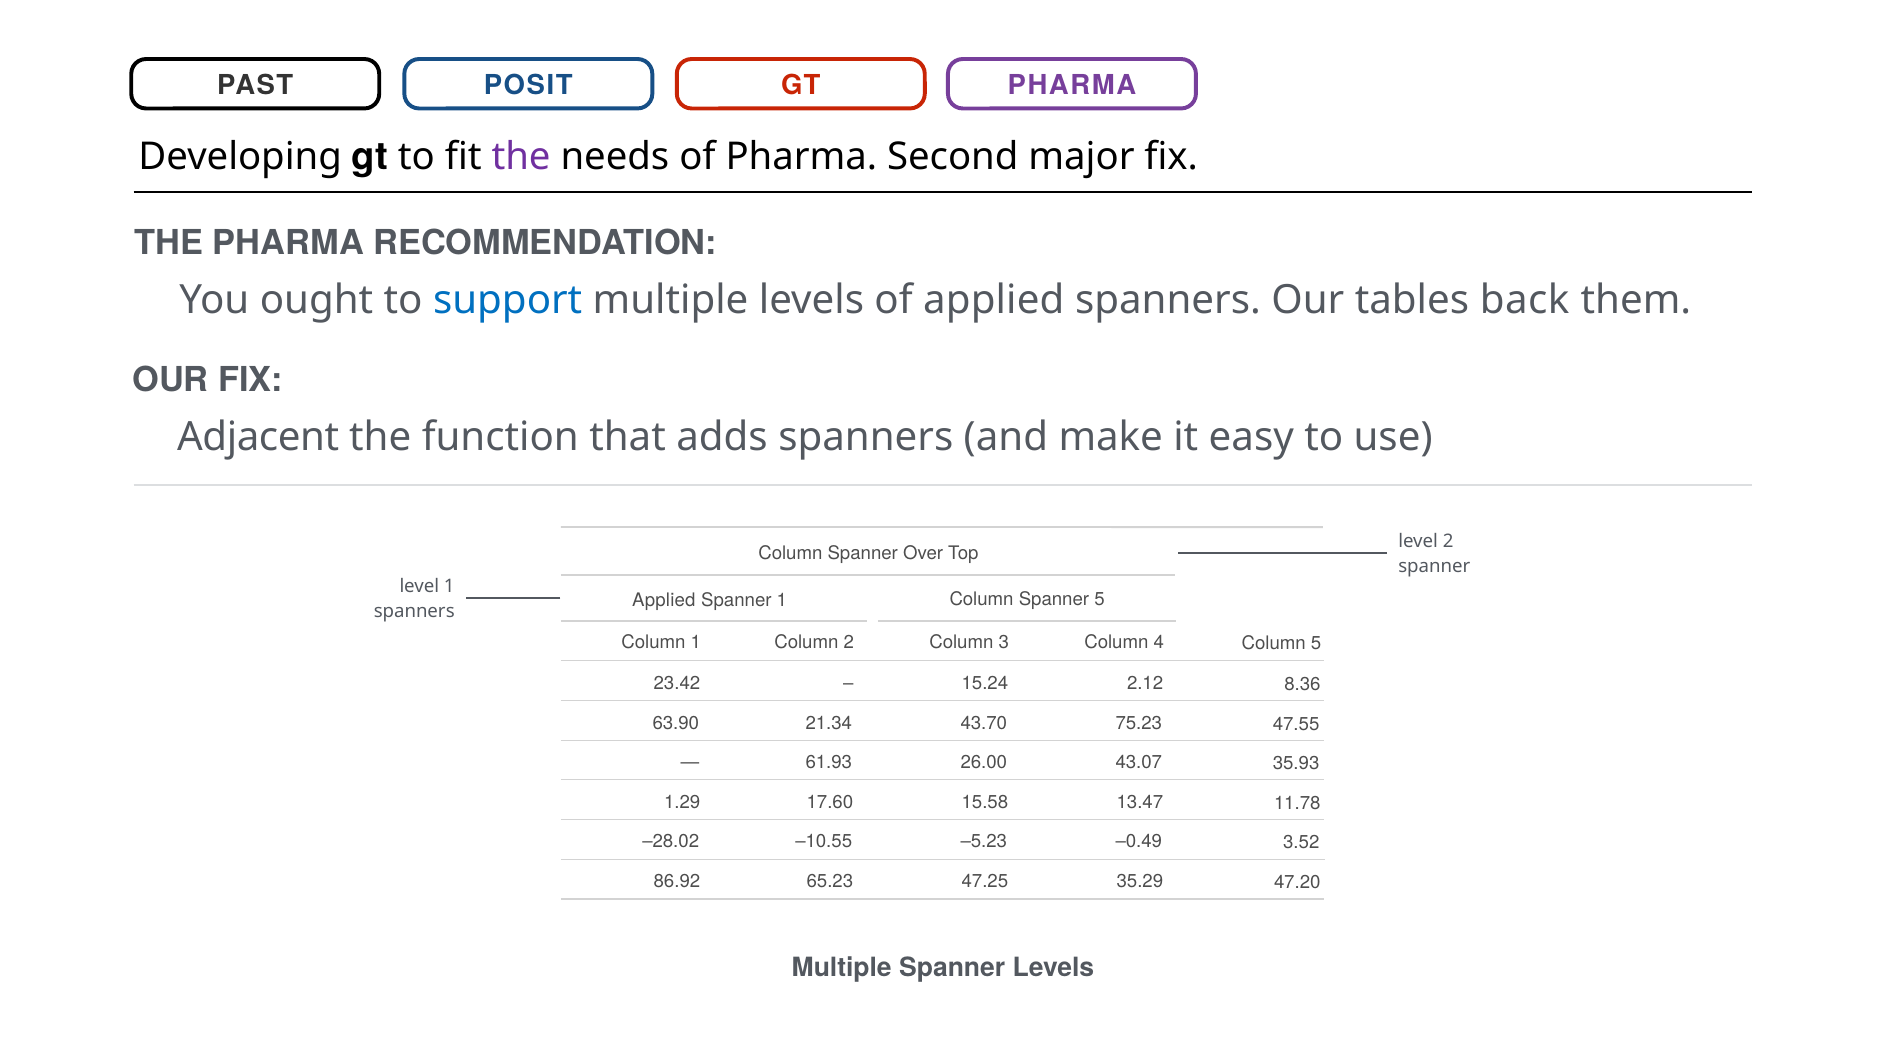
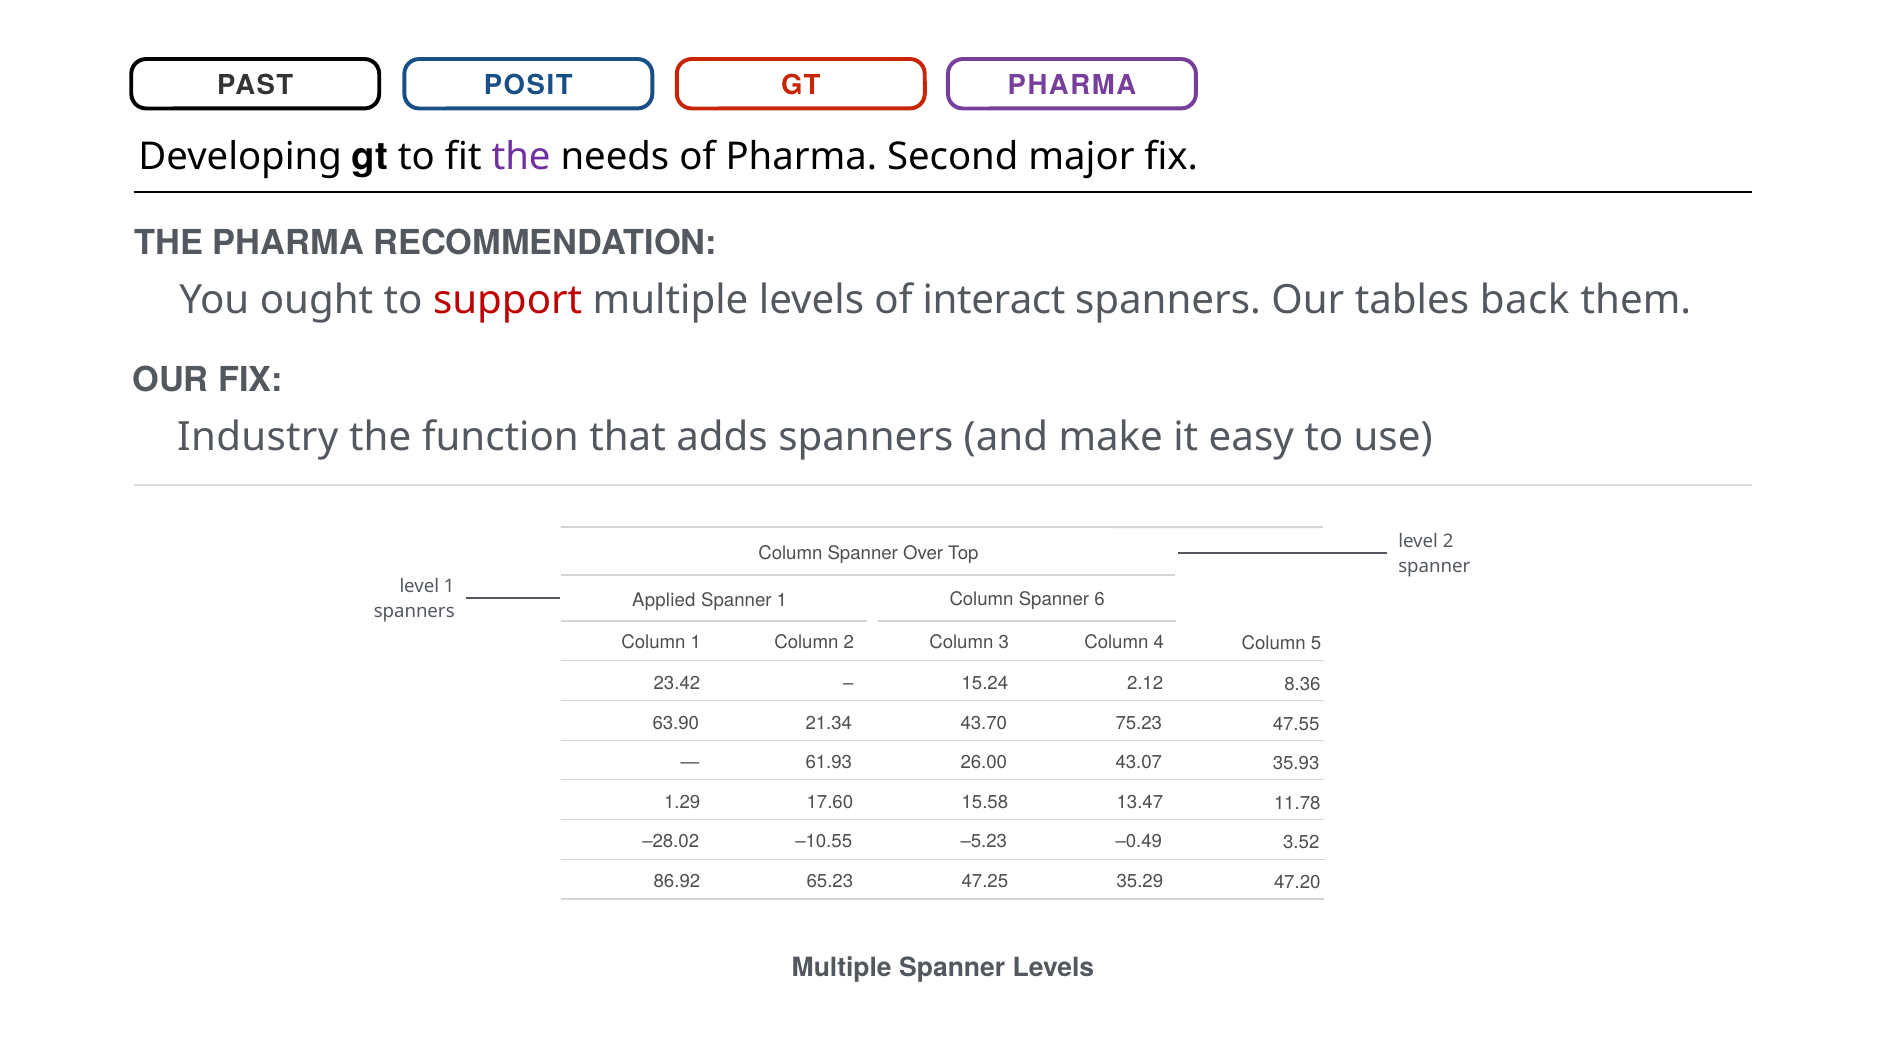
support colour: blue -> red (508, 300)
of applied: applied -> interact (994, 300)
Adjacent: Adjacent -> Industry (258, 437)
Spanner 5: 5 -> 6 (1099, 599)
